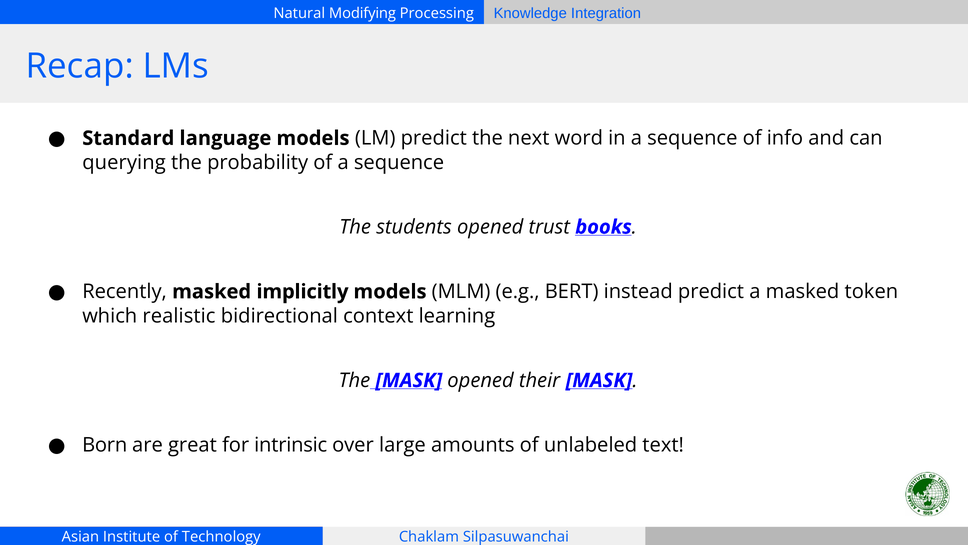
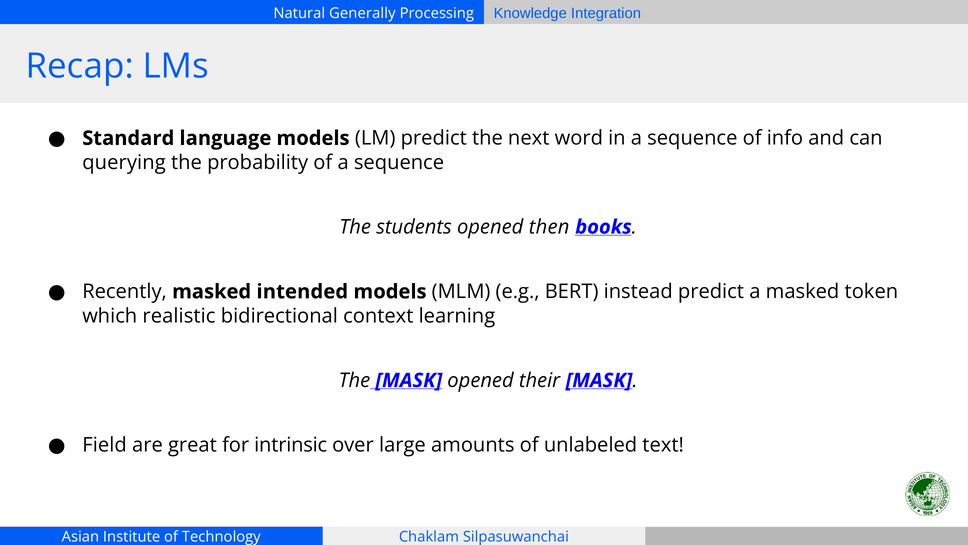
Modifying: Modifying -> Generally (362, 13)
trust: trust -> then (549, 227)
implicitly: implicitly -> intended (302, 291)
Born: Born -> Field (105, 445)
